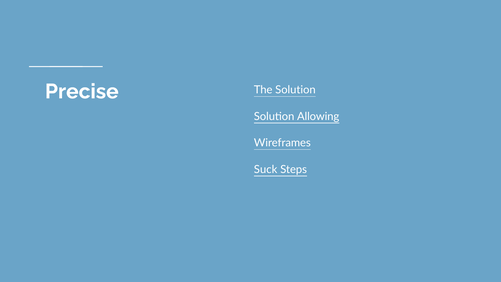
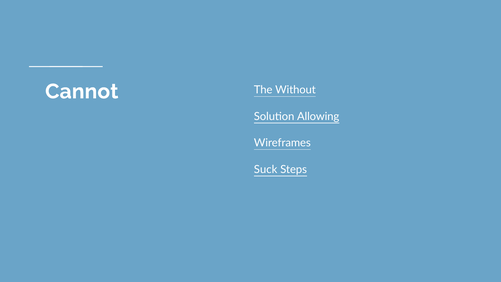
Precise: Precise -> Cannot (82, 91)
The Solution: Solution -> Without (295, 90)
